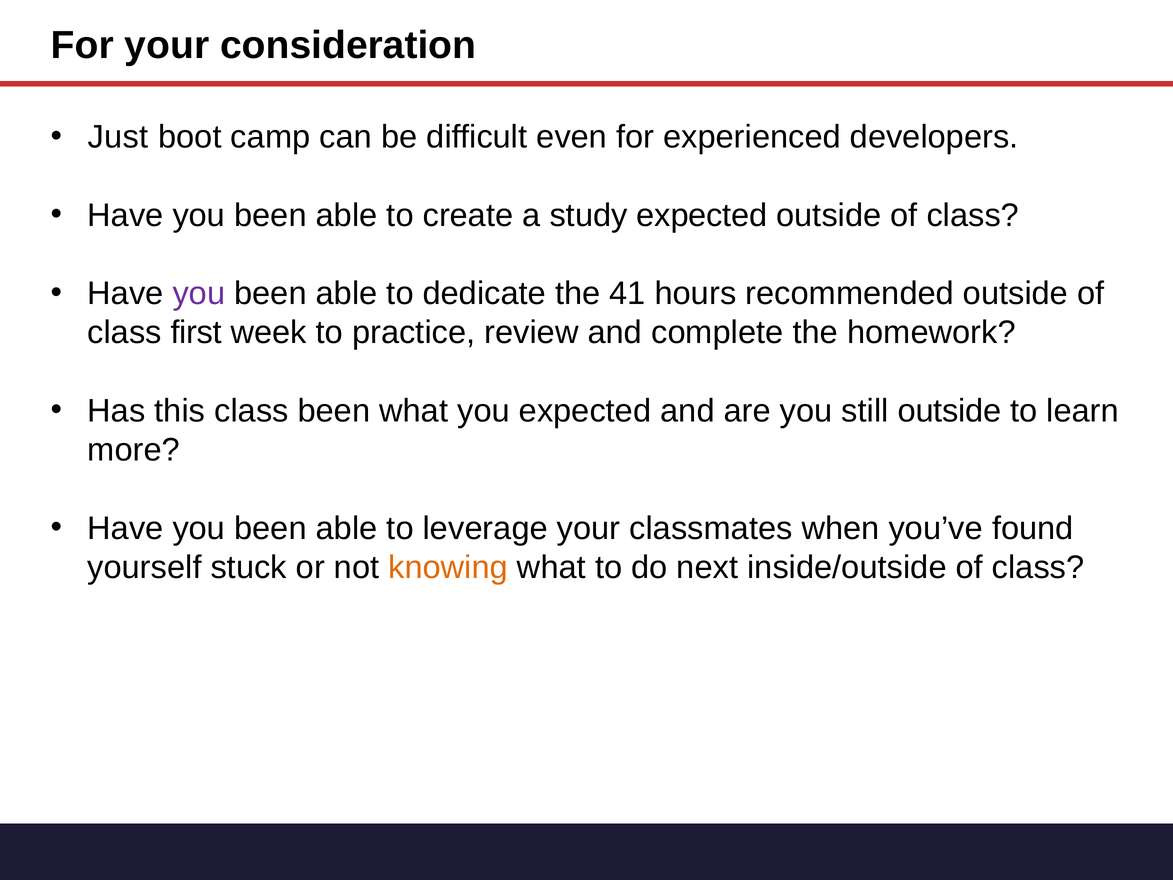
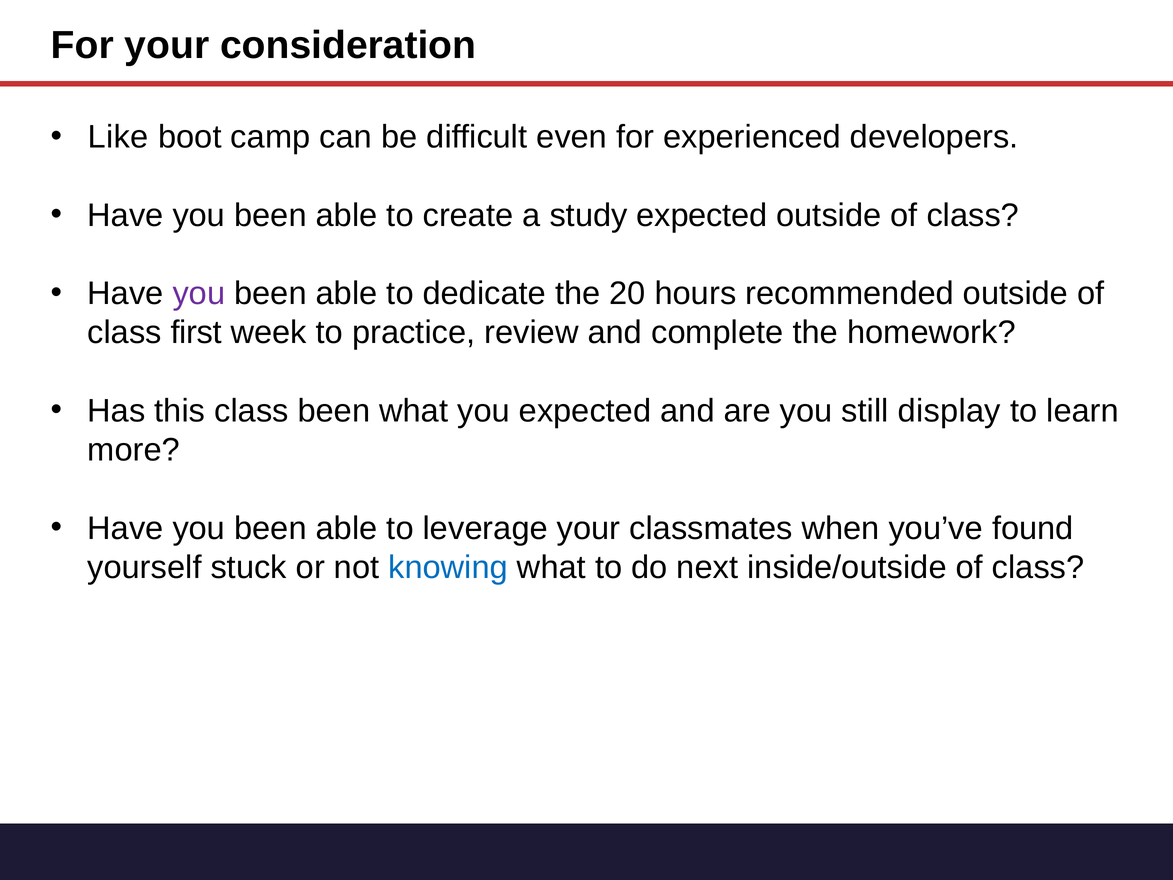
Just: Just -> Like (118, 137)
41: 41 -> 20 (627, 294)
still outside: outside -> display (949, 411)
knowing colour: orange -> blue (448, 567)
